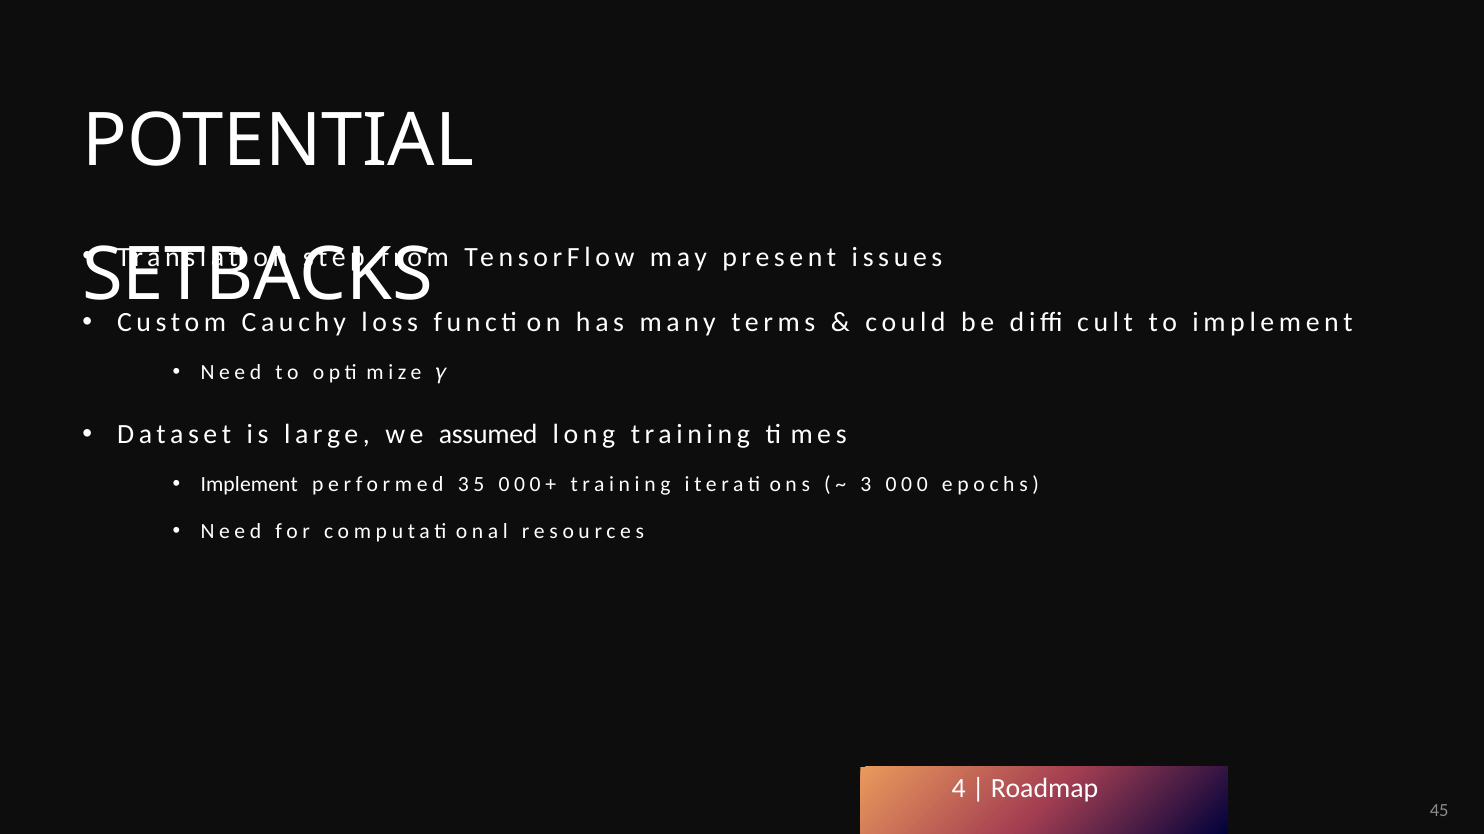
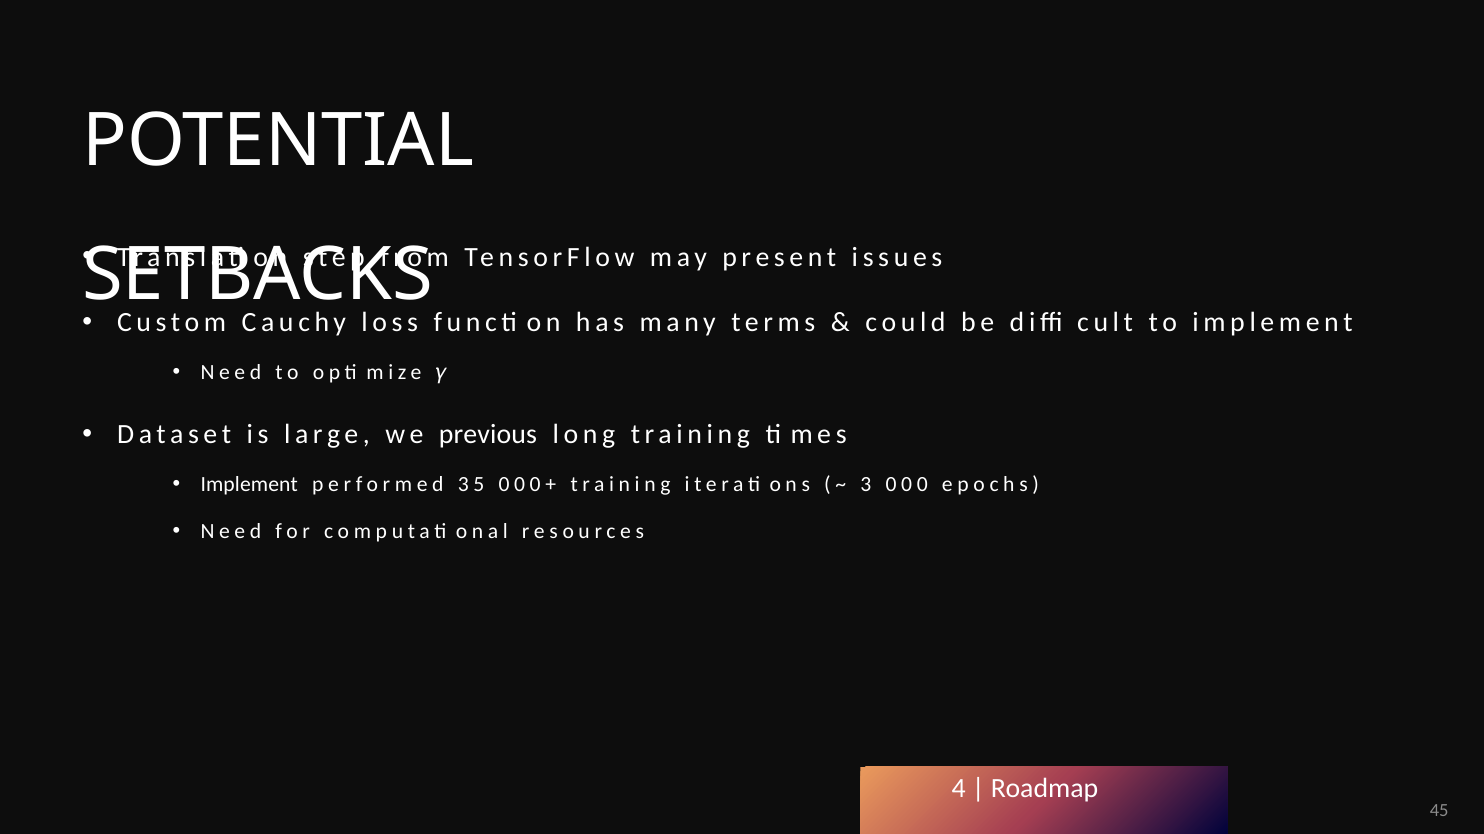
assumed: assumed -> previous (488, 435)
